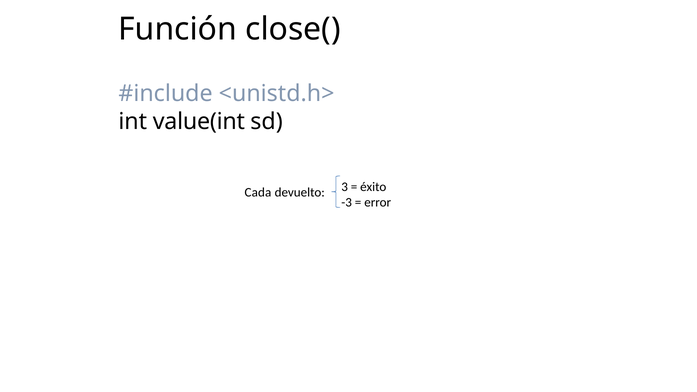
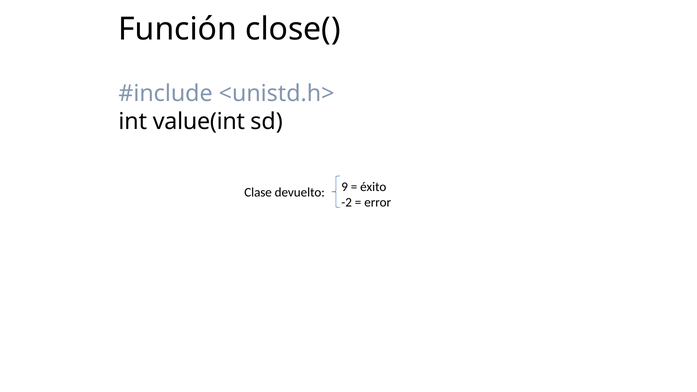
Cada: Cada -> Clase (258, 192)
3: 3 -> 9 (345, 187)
-3: -3 -> -2 (347, 202)
